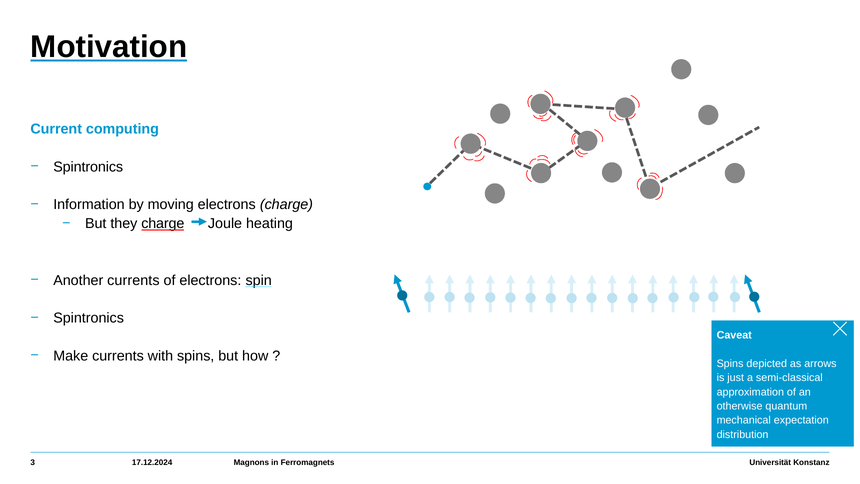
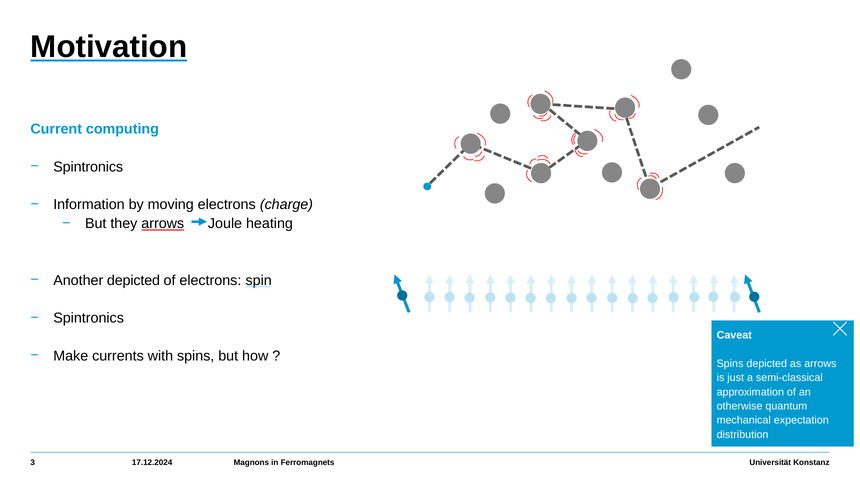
they charge: charge -> arrows (163, 224)
Another currents: currents -> depicted (134, 280)
